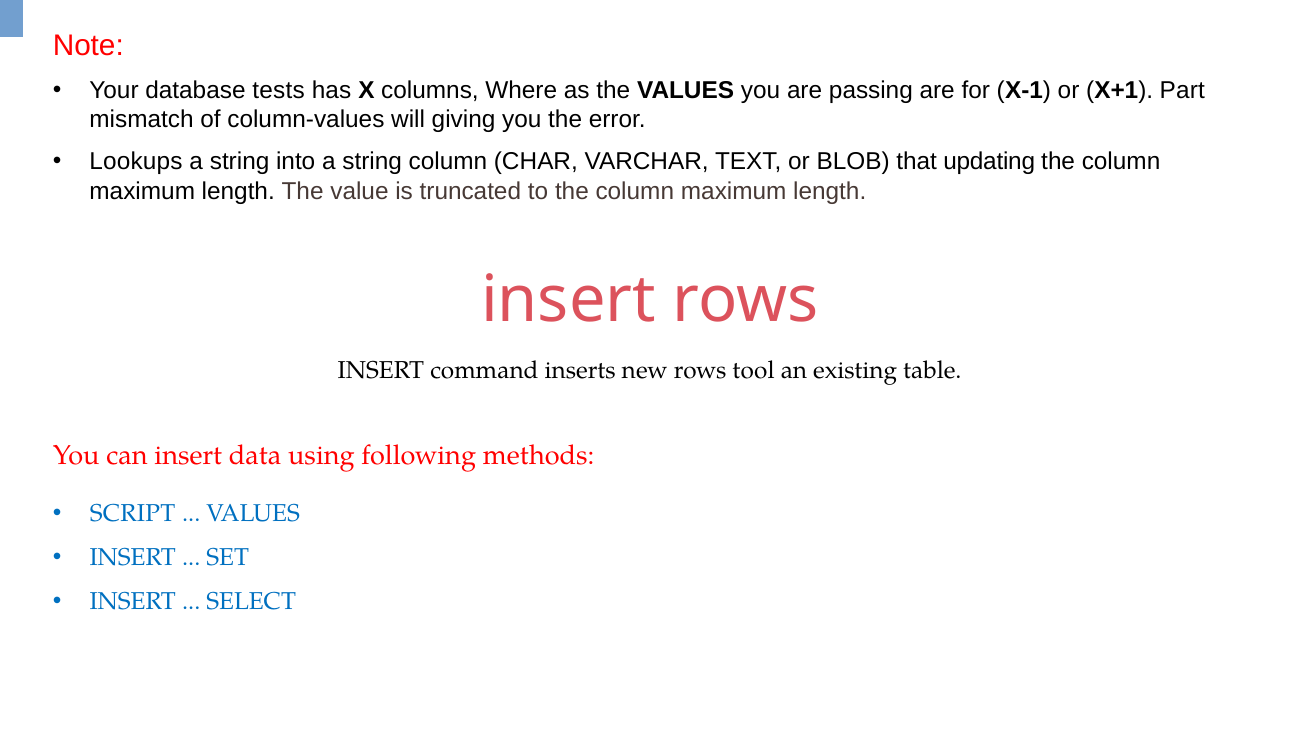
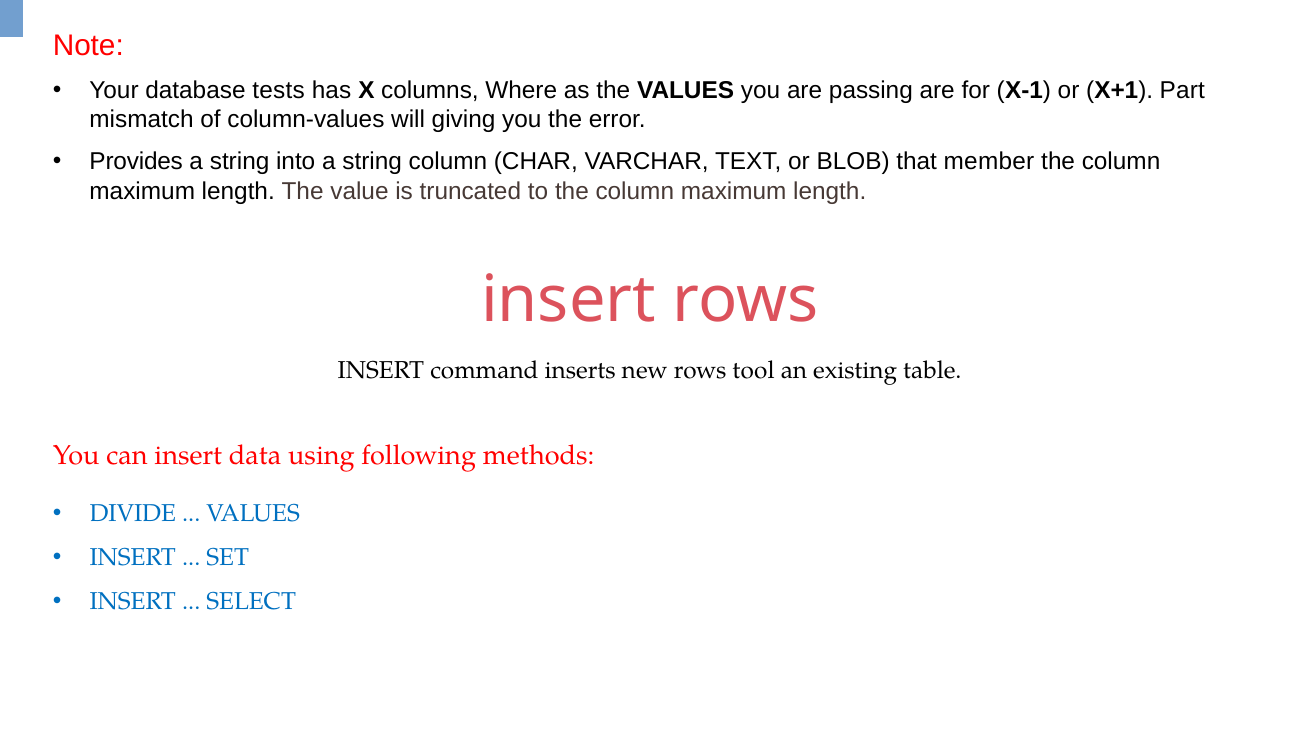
Lookups: Lookups -> Provides (136, 162)
updating: updating -> member (989, 162)
SCRIPT: SCRIPT -> DIVIDE (133, 514)
